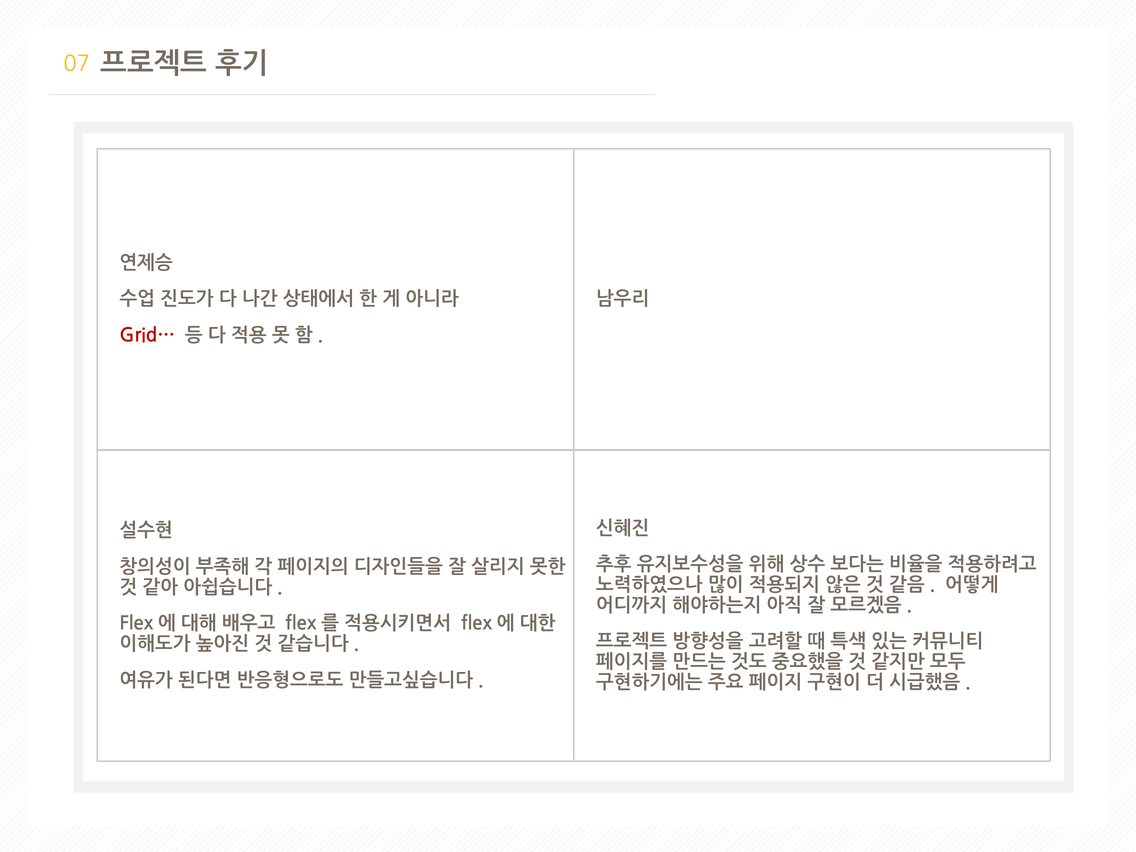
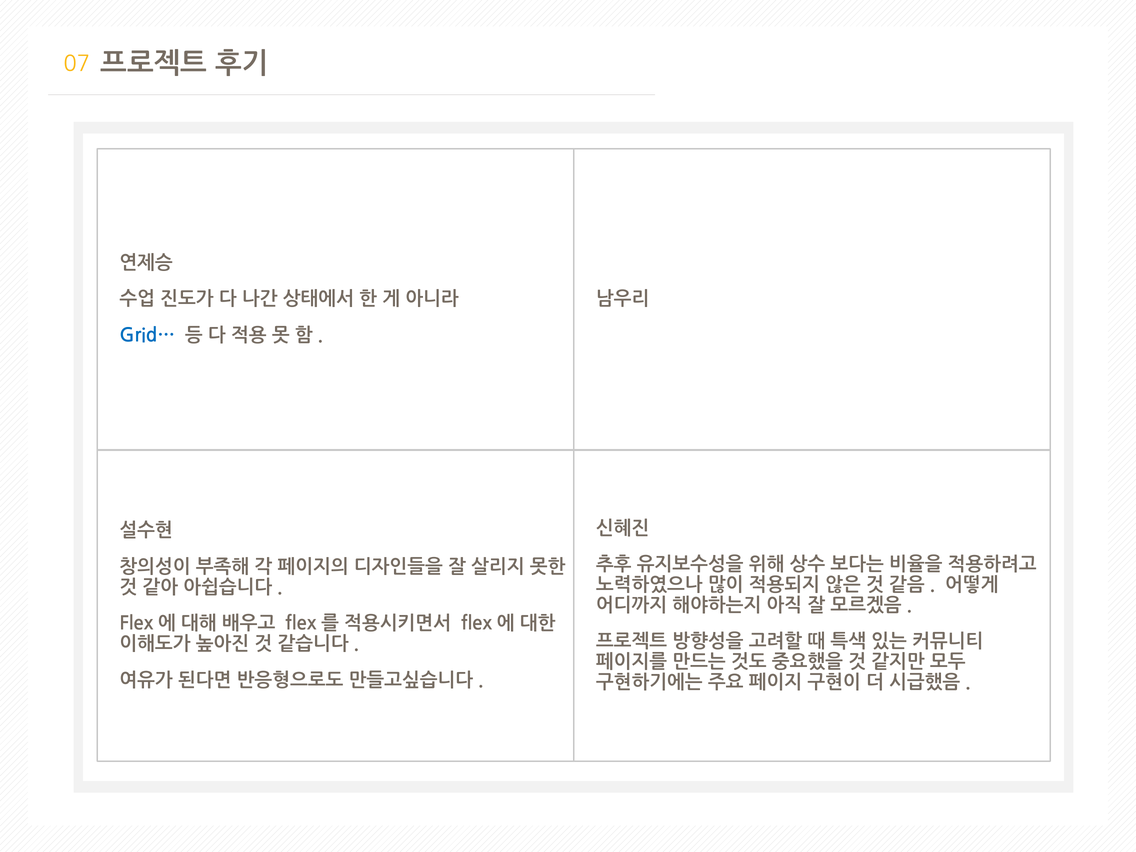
Grid… colour: red -> blue (147, 335)
